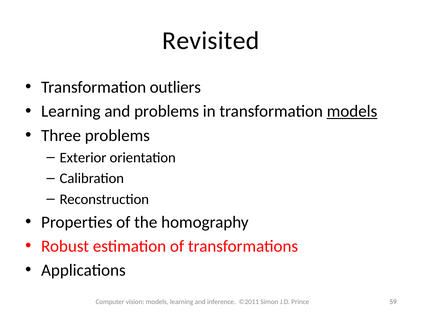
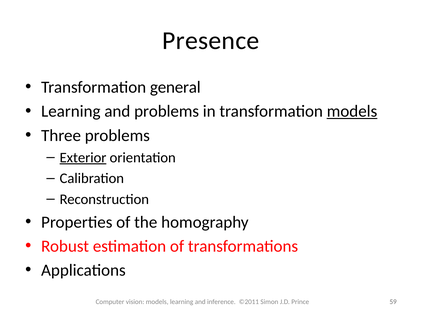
Revisited: Revisited -> Presence (211, 41)
outliers: outliers -> general (175, 87)
Exterior underline: none -> present (83, 158)
